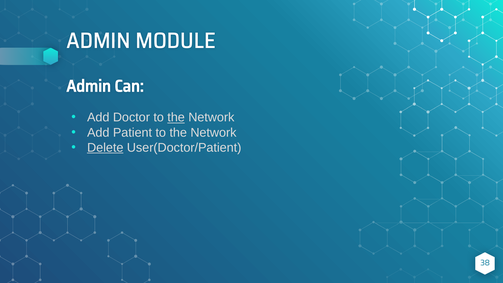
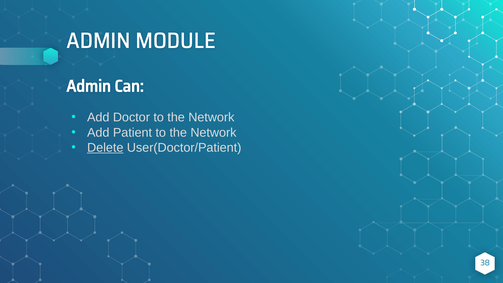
the underline: present -> none (176, 117)
